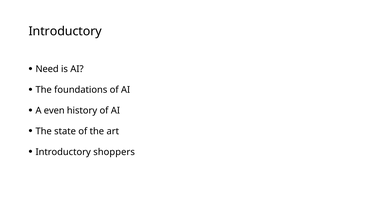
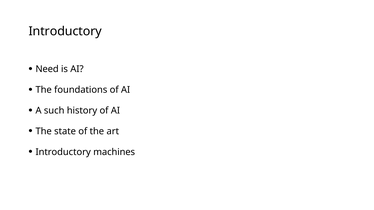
even: even -> such (54, 111)
shoppers: shoppers -> machines (114, 152)
